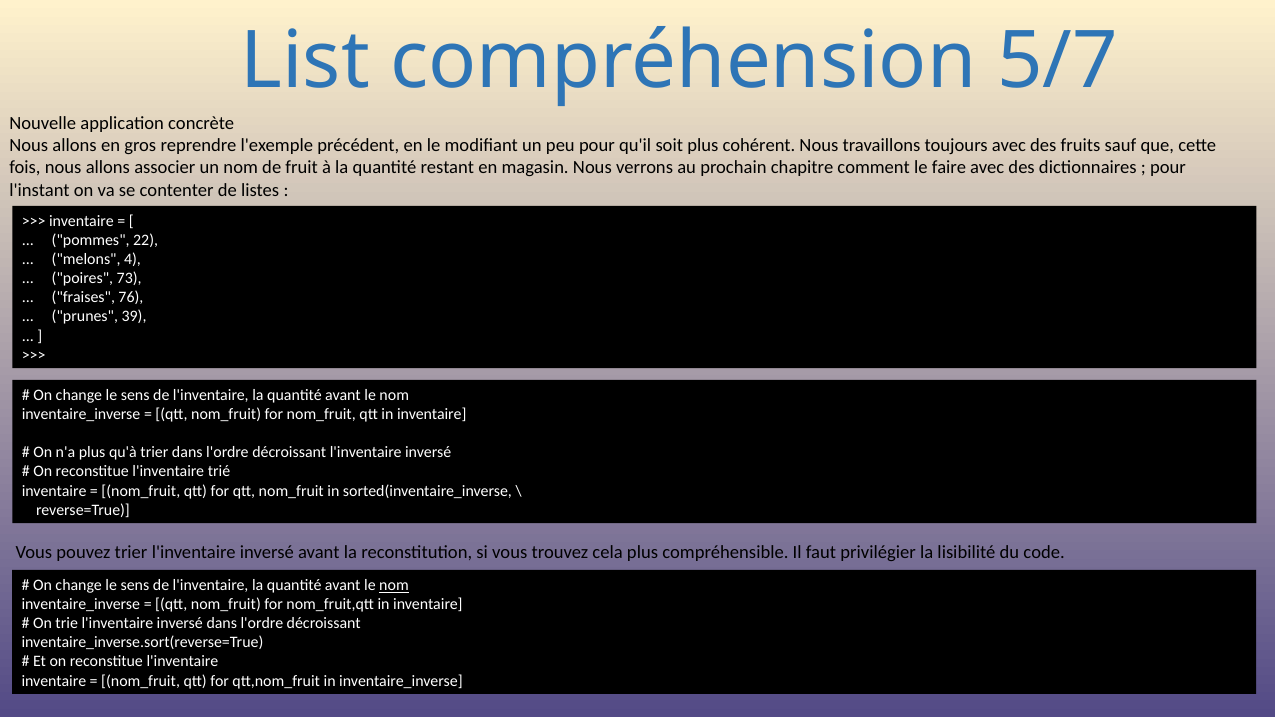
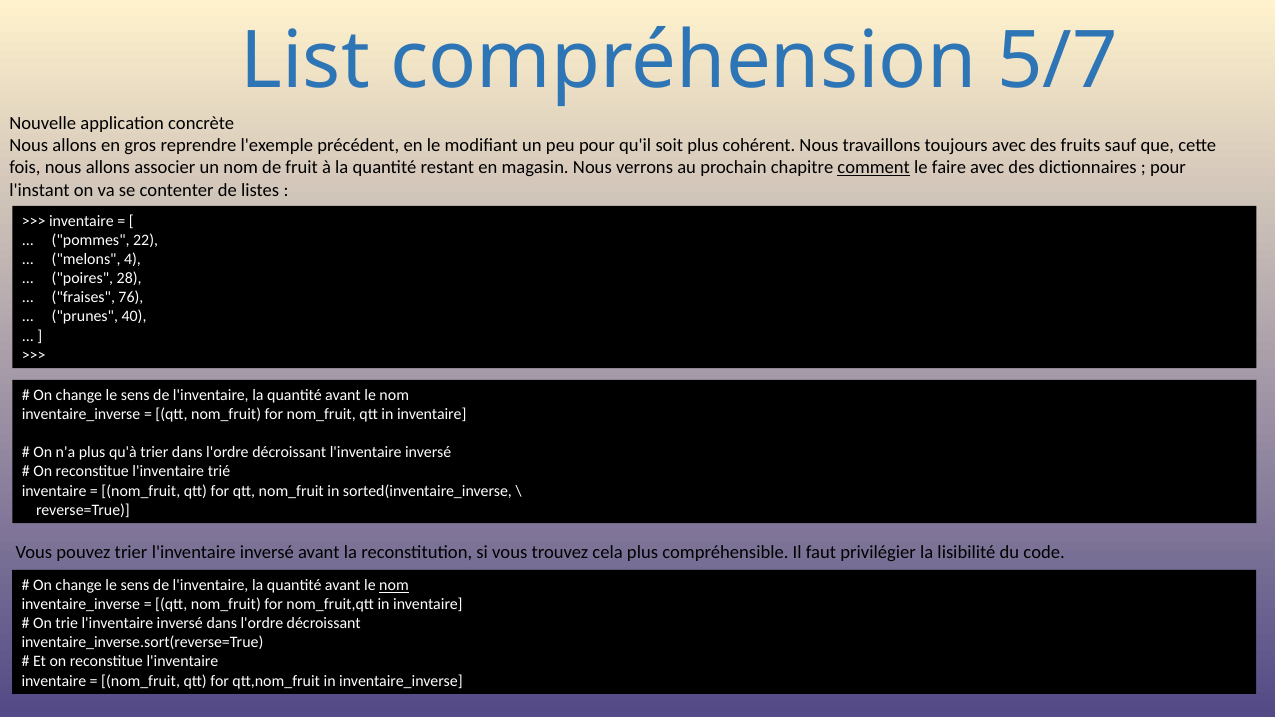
comment underline: none -> present (874, 168)
73: 73 -> 28 (129, 279)
39: 39 -> 40 (134, 317)
